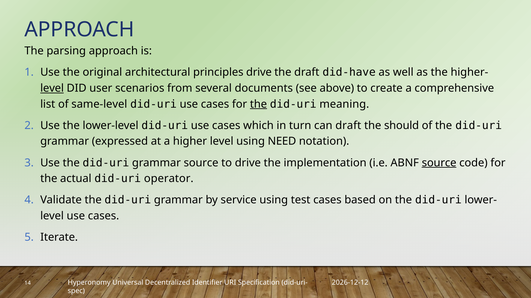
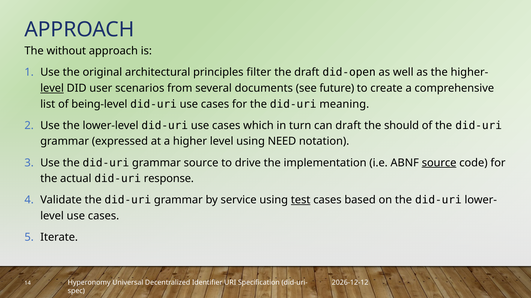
parsing: parsing -> without (66, 51)
principles drive: drive -> filter (259, 72)
did-have: did-have -> did-open (349, 72)
above: above -> future (337, 88)
same-level: same-level -> being-level (99, 104)
the underline: present -> none (258, 104)
operator: operator -> response (169, 179)
test underline: none -> present (301, 200)
